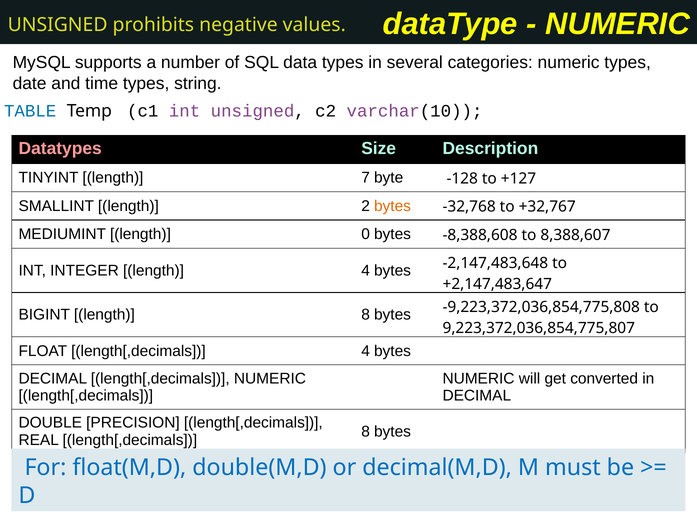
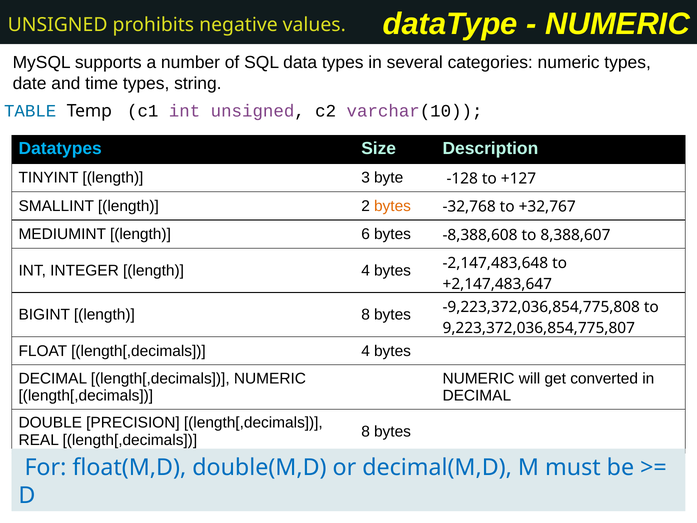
Datatypes colour: pink -> light blue (60, 149)
7: 7 -> 3 (366, 178)
0: 0 -> 6 (366, 234)
